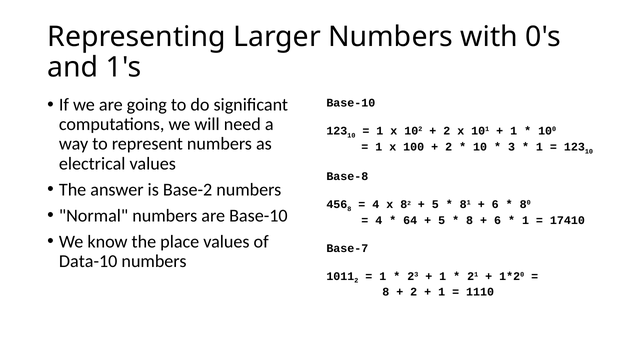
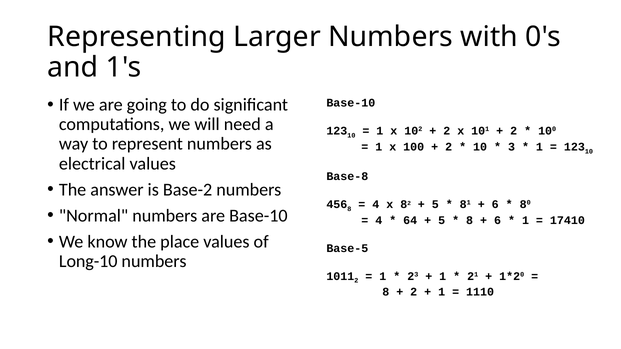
1: 1 -> 2 (514, 131)
Base-7: Base-7 -> Base-5 (347, 249)
Data-10: Data-10 -> Long-10 (88, 261)
